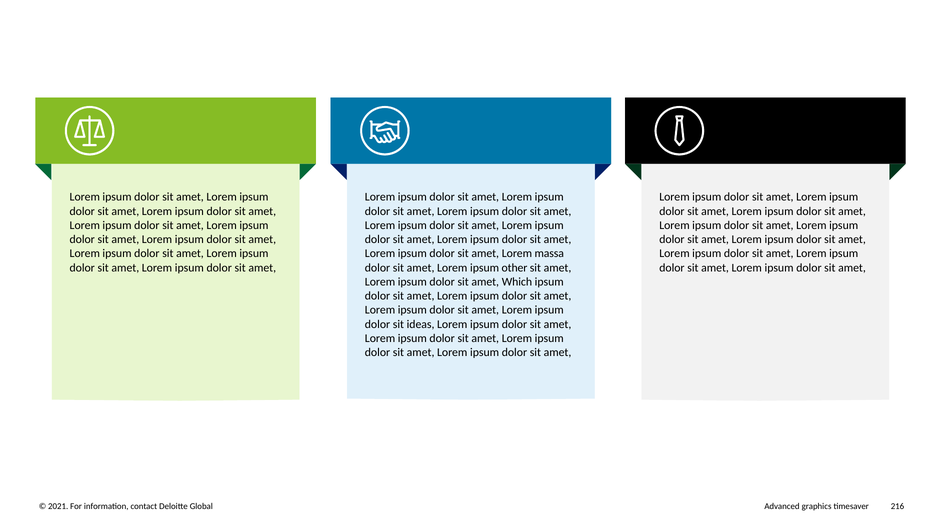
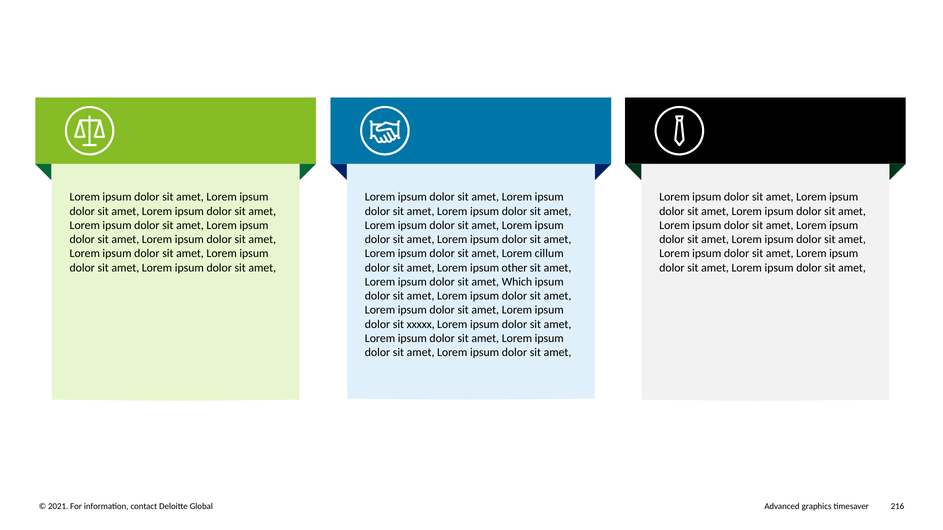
massa: massa -> cillum (549, 254)
ideas: ideas -> xxxxx (421, 324)
